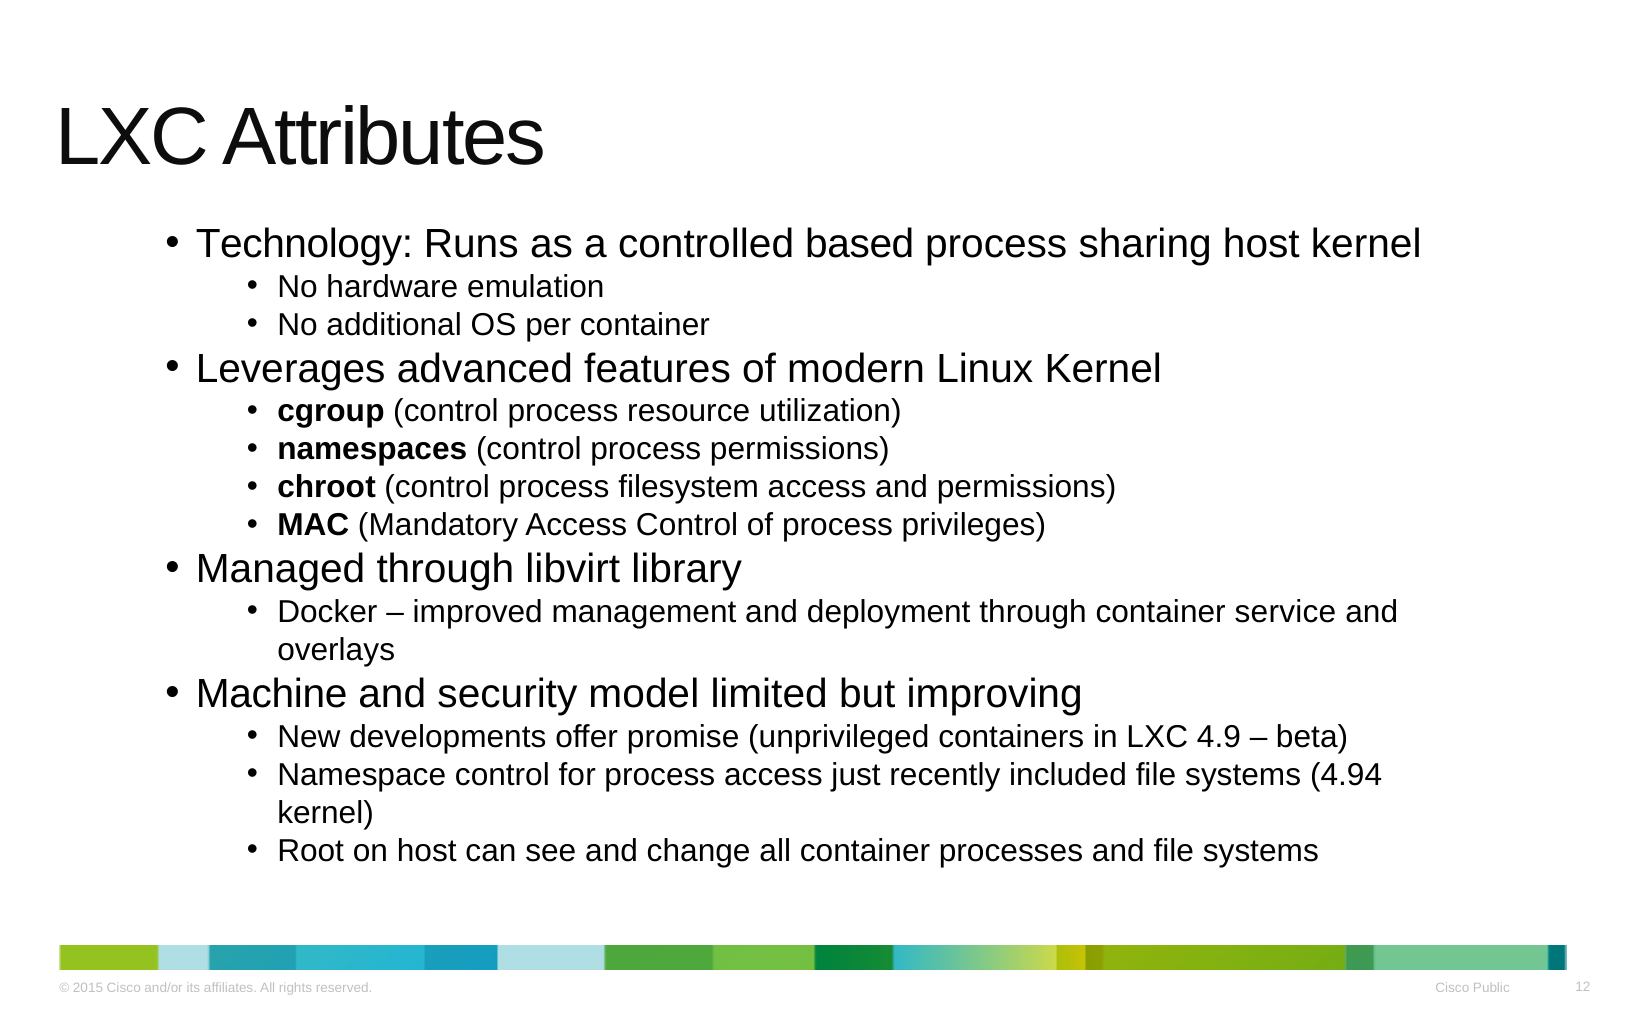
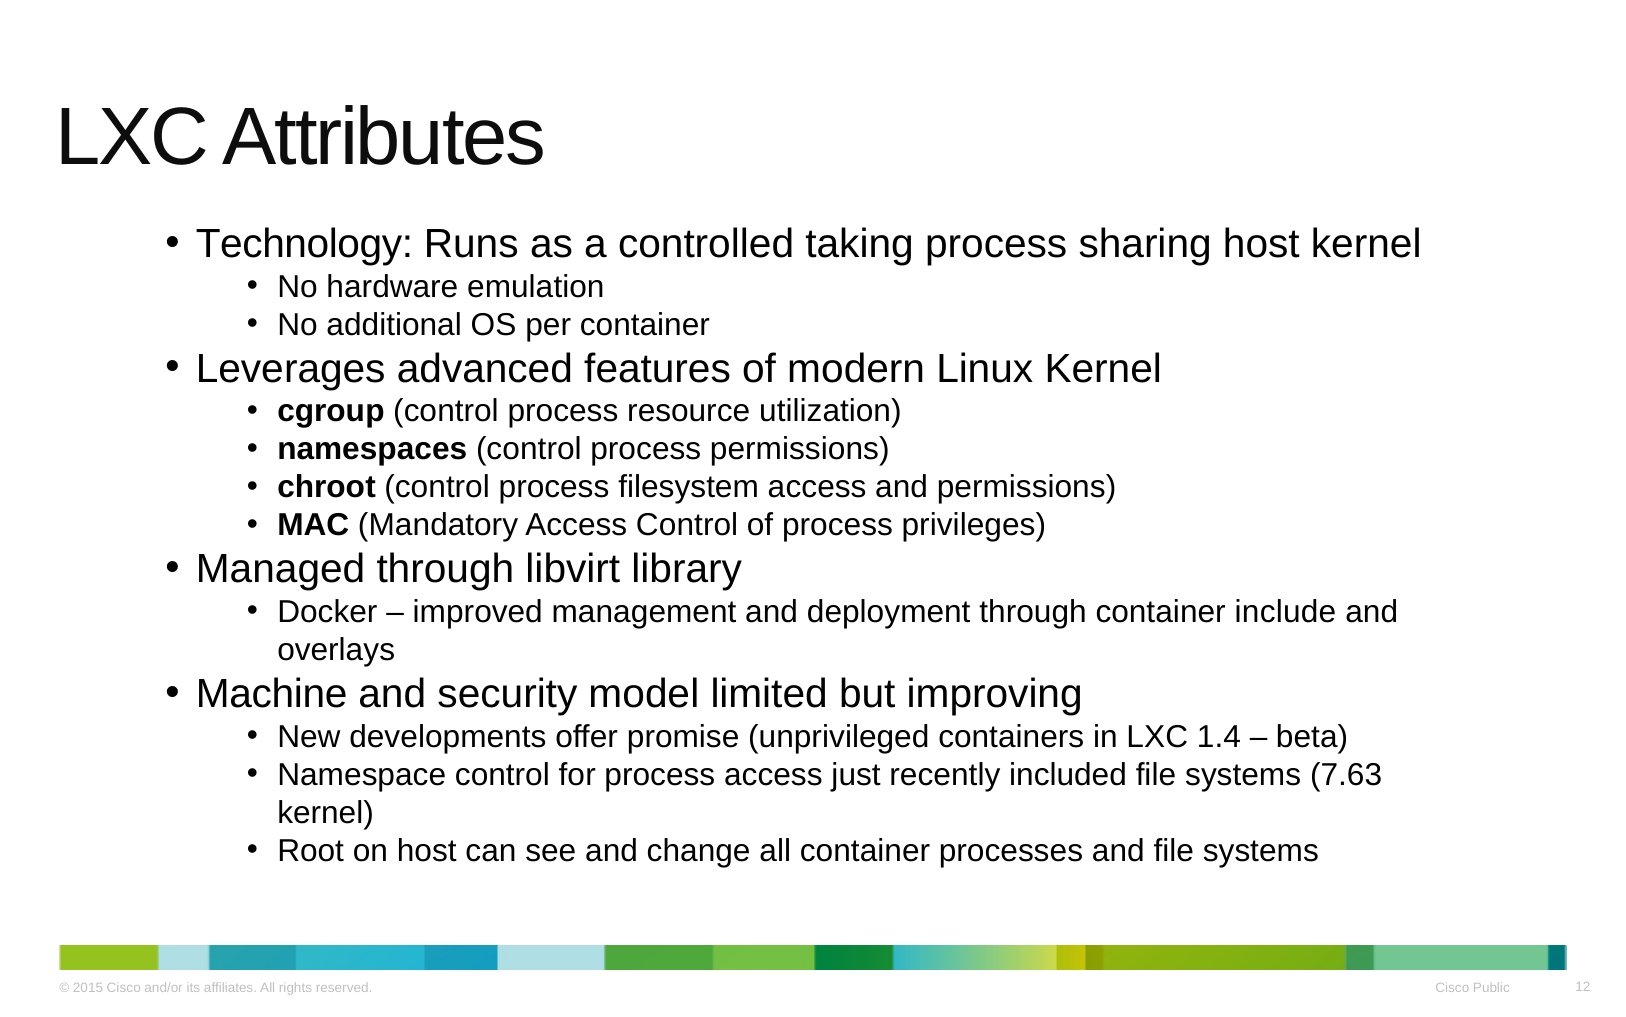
based: based -> taking (860, 244)
service: service -> include (1286, 612)
4.9: 4.9 -> 1.4 (1219, 736)
4.94: 4.94 -> 7.63 (1346, 774)
